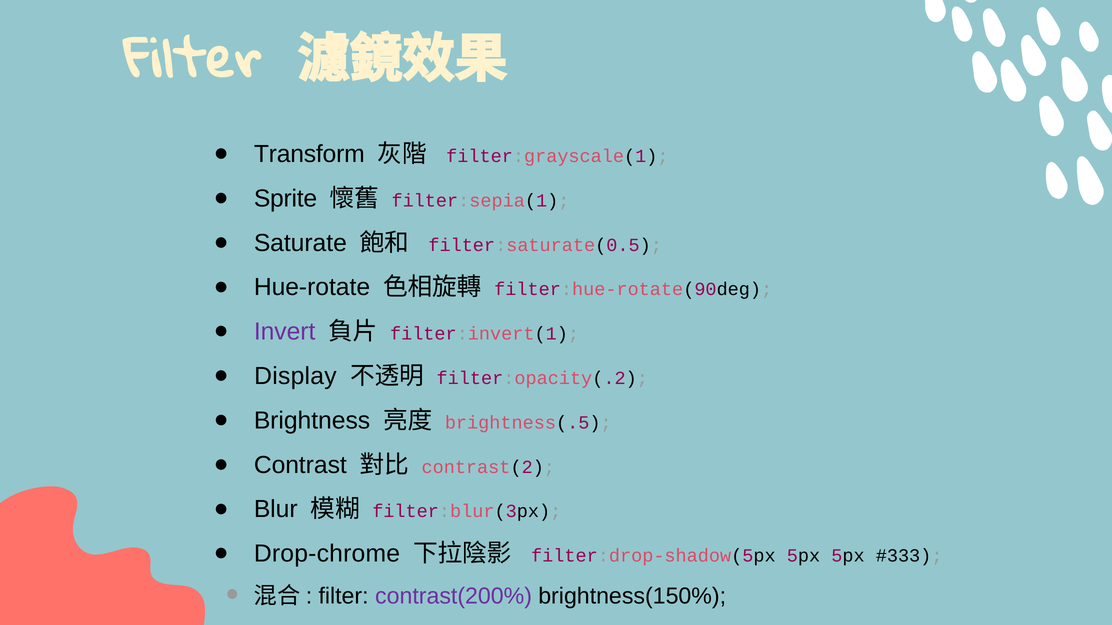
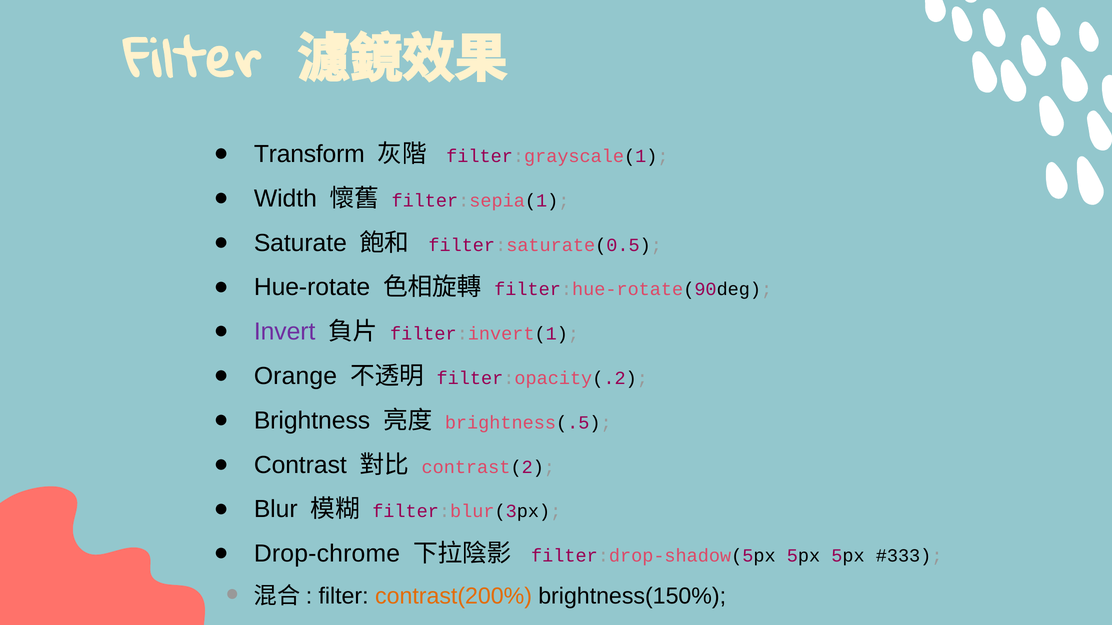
Sprite: Sprite -> Width (285, 199)
Display: Display -> Orange (295, 376)
contrast(200% colour: purple -> orange (454, 597)
